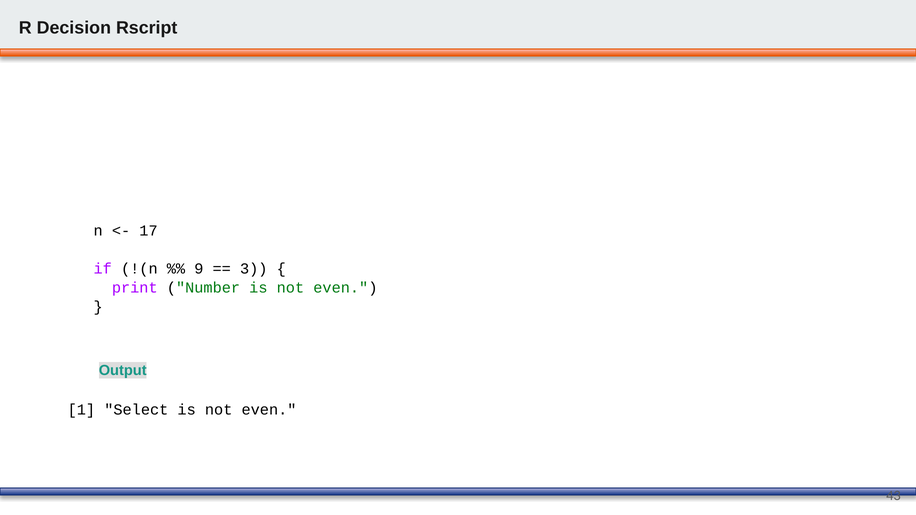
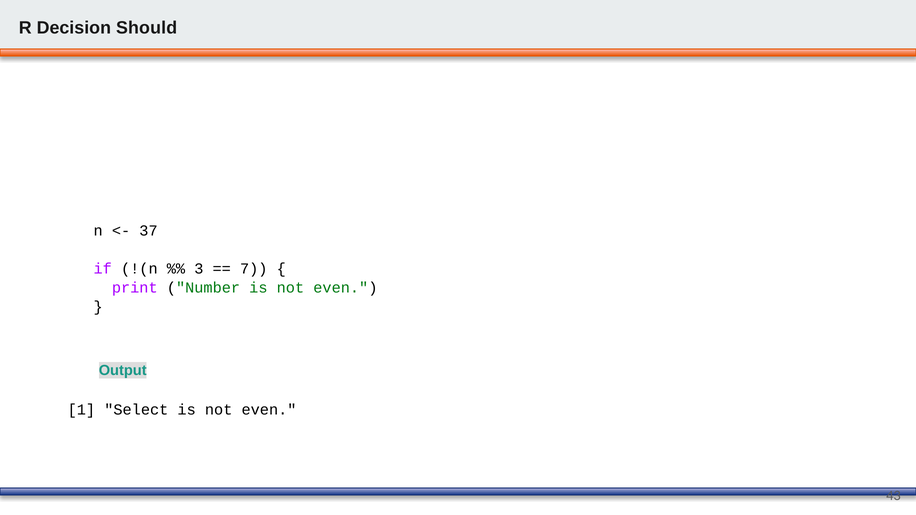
Rscript: Rscript -> Should (147, 28)
17: 17 -> 37 (149, 231)
9: 9 -> 3 (199, 269)
3: 3 -> 7 (254, 269)
